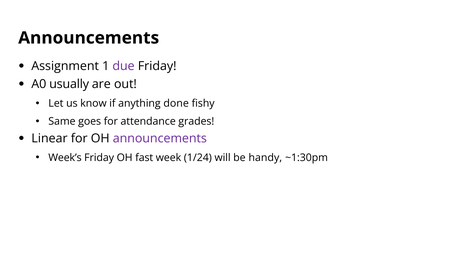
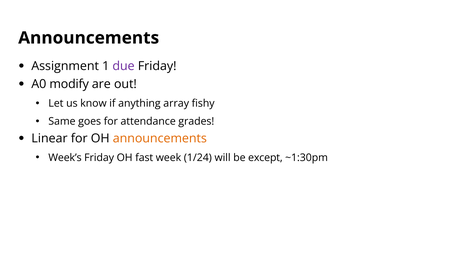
usually: usually -> modify (69, 84)
done: done -> array (176, 104)
announcements colour: purple -> orange (160, 139)
handy: handy -> except (265, 158)
